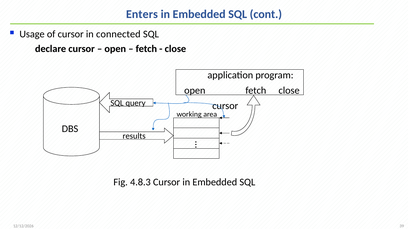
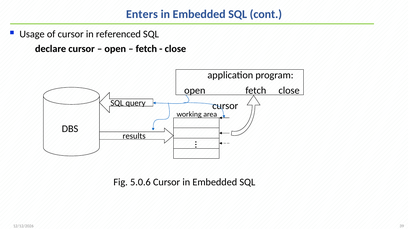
connected: connected -> referenced (118, 34)
4.8.3: 4.8.3 -> 5.0.6 (140, 182)
